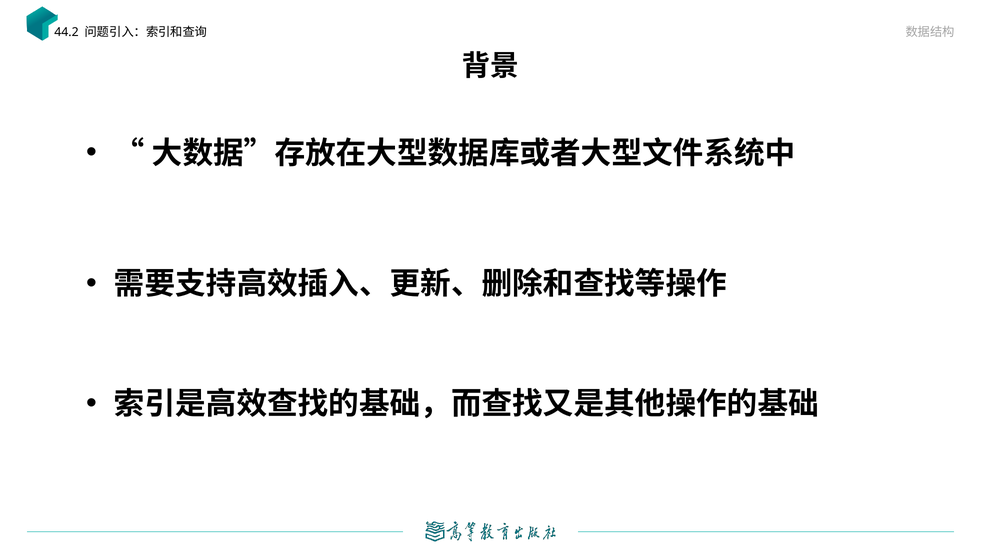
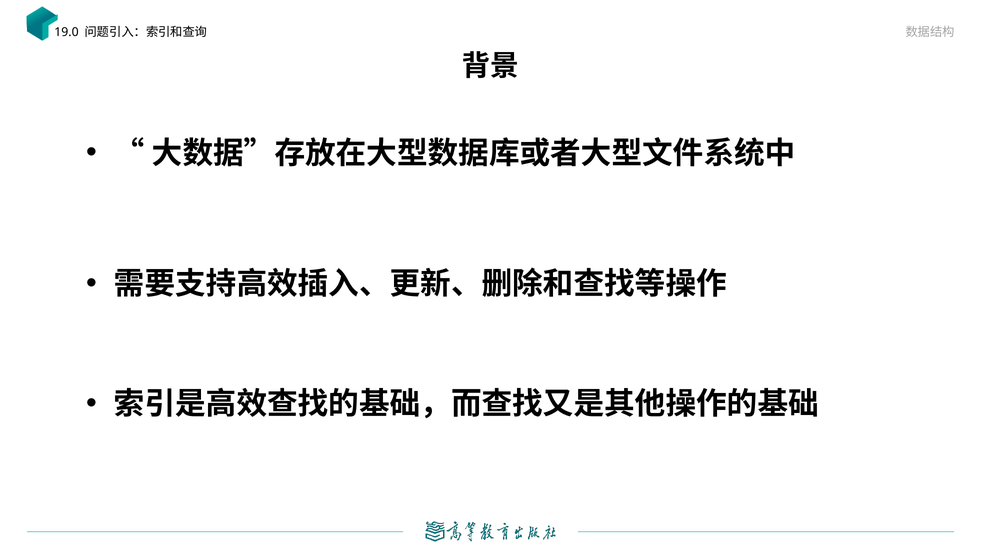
44.2: 44.2 -> 19.0 (67, 32)
